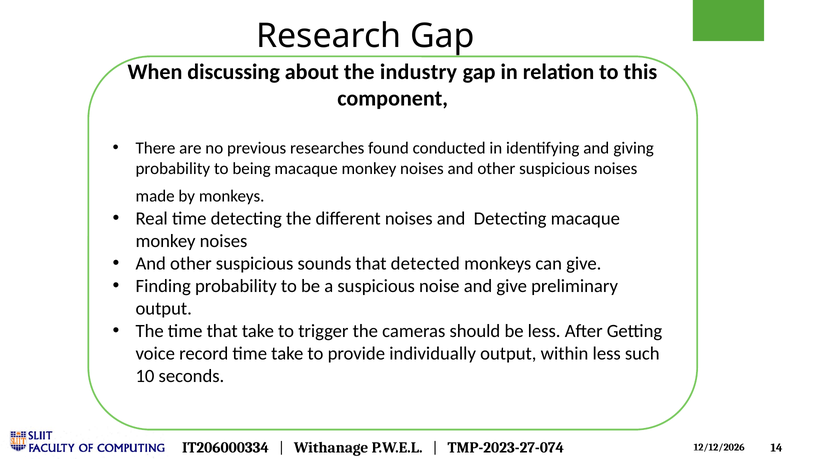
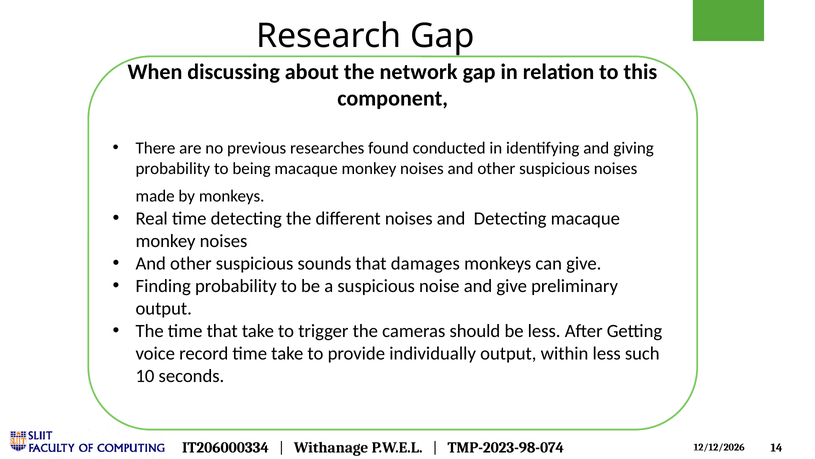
industry: industry -> network (419, 72)
detected: detected -> damages (425, 263)
TMP-2023-27-074: TMP-2023-27-074 -> TMP-2023-98-074 (506, 447)
